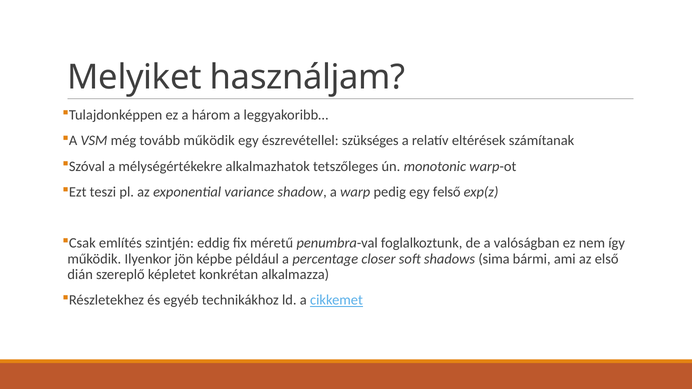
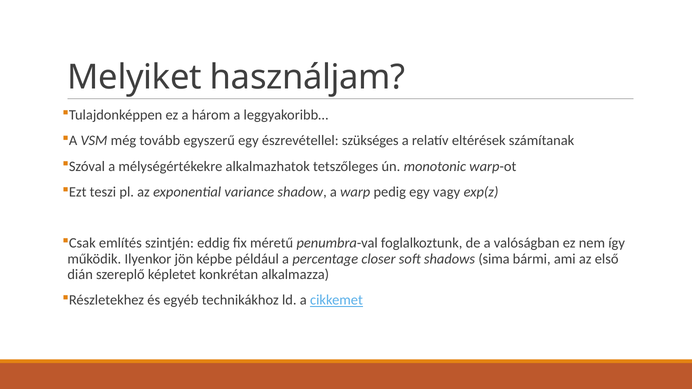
tovább működik: működik -> egyszerű (209, 141)
felső: felső -> vagy (447, 192)
